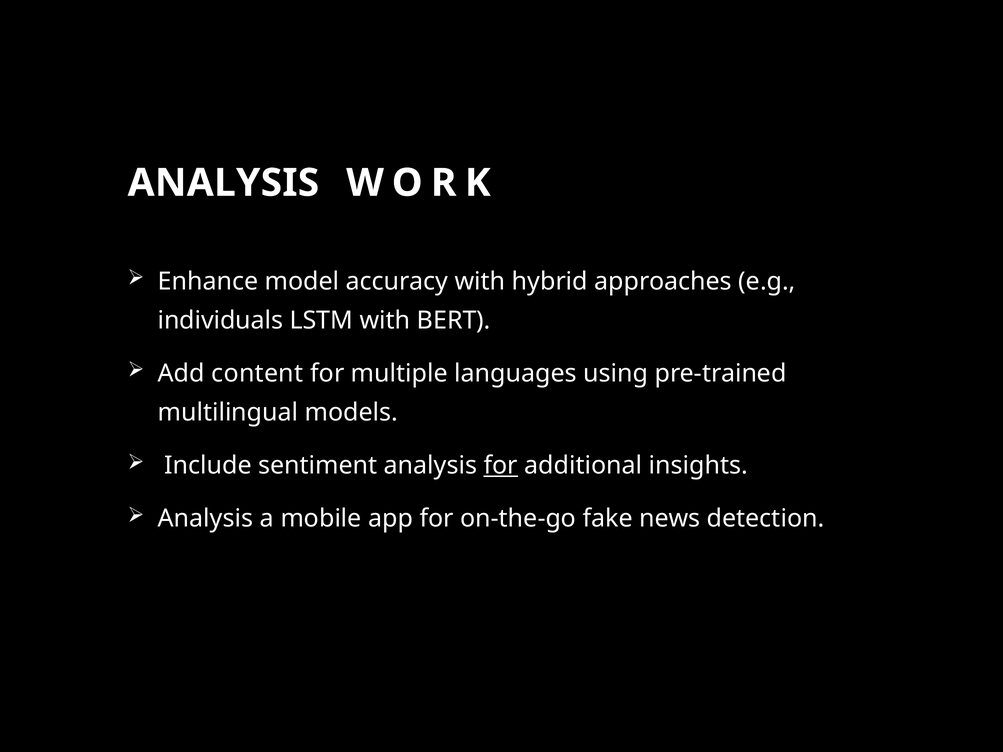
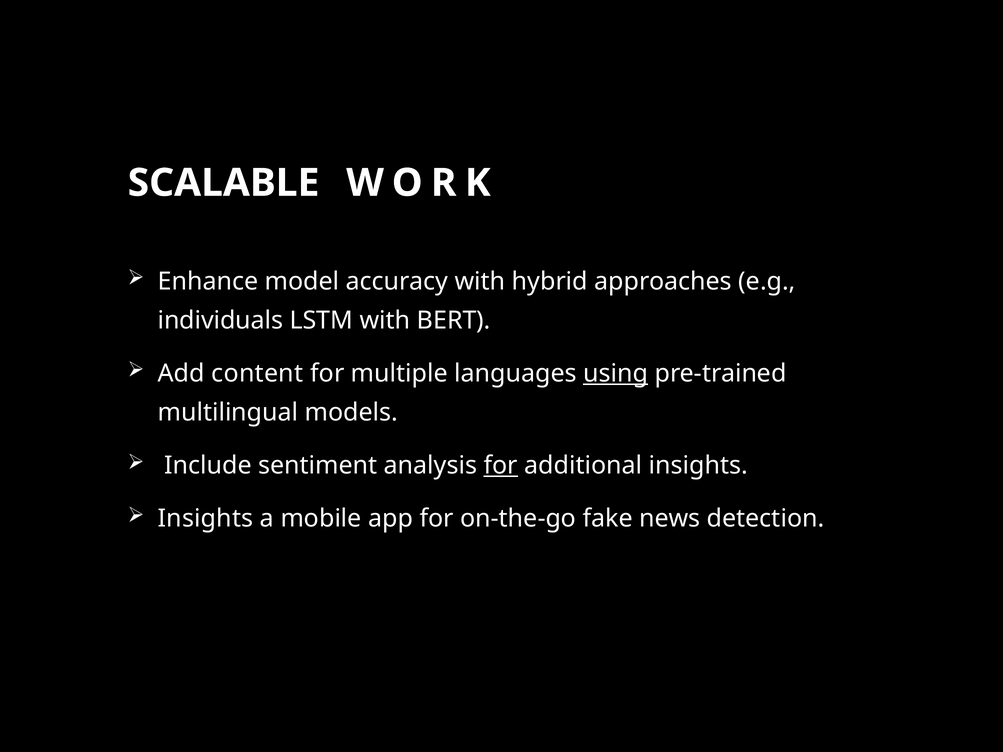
ANALYSIS: ANALYSIS -> SCALABLE (224, 183)
using underline: none -> present (616, 374)
Analysis: Analysis -> Insights (206, 519)
